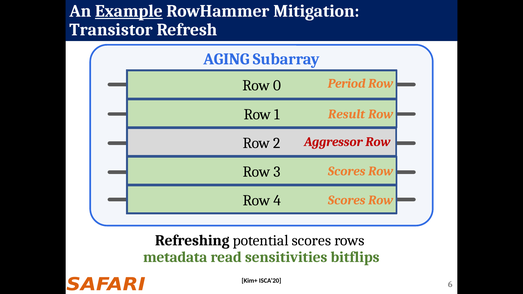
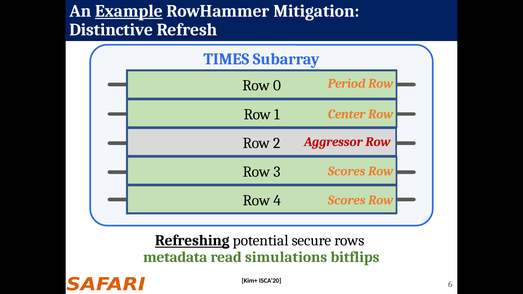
Transistor: Transistor -> Distinctive (111, 30)
AGING: AGING -> TIMES (226, 59)
Result: Result -> Center (347, 114)
Refreshing underline: none -> present (192, 241)
potential scores: scores -> secure (312, 241)
sensitivities: sensitivities -> simulations (286, 257)
